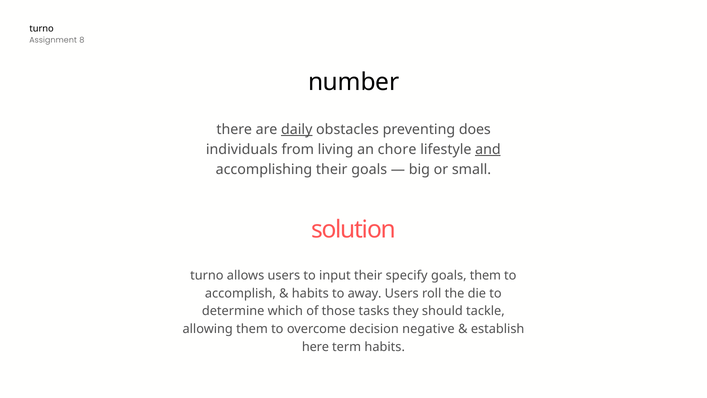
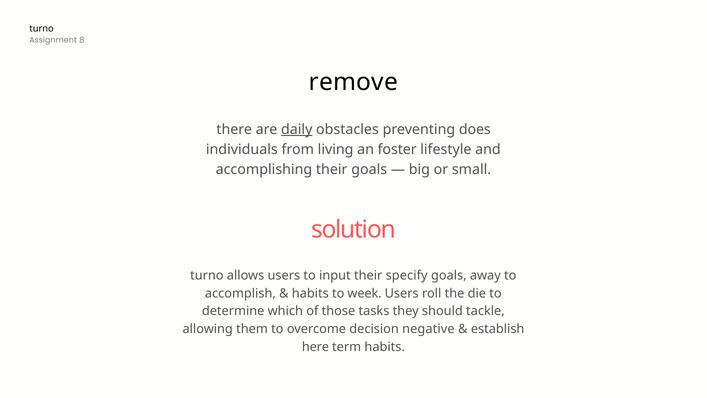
number: number -> remove (353, 82)
chore: chore -> foster (397, 149)
and underline: present -> none (488, 149)
goals them: them -> away (485, 275)
away: away -> week (365, 293)
